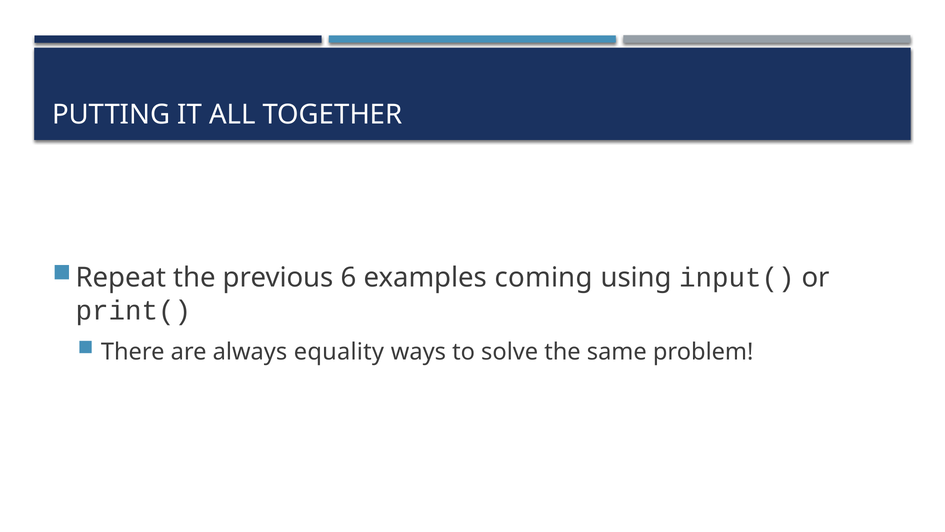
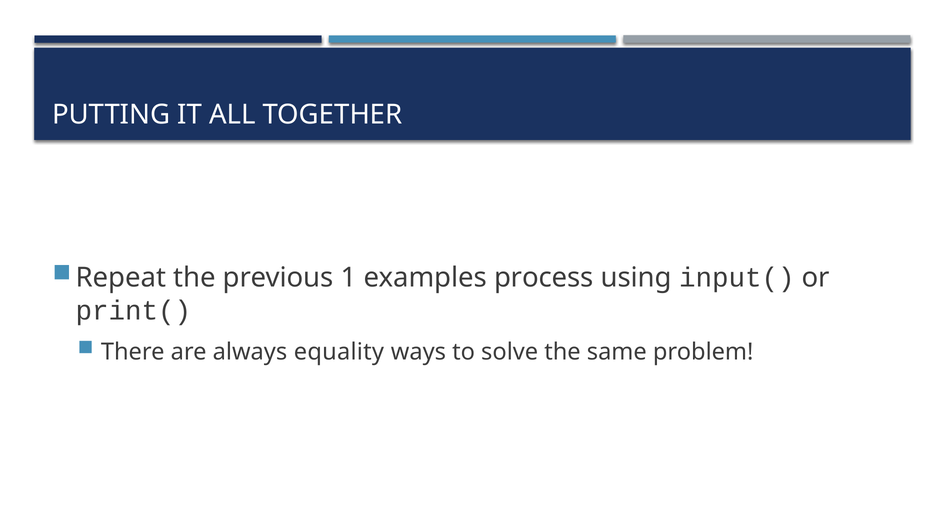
6: 6 -> 1 (349, 277)
coming: coming -> process (544, 277)
